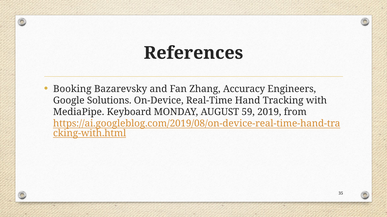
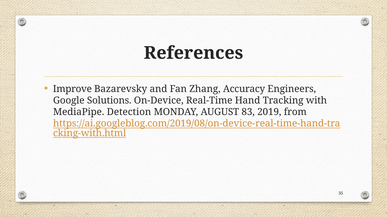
Booking: Booking -> Improve (72, 89)
Keyboard: Keyboard -> Detection (129, 112)
59: 59 -> 83 (248, 112)
